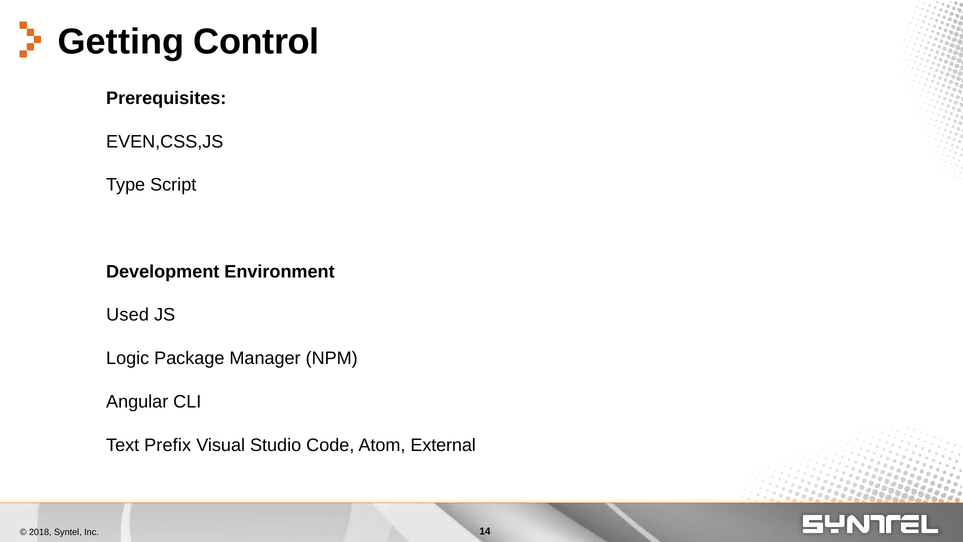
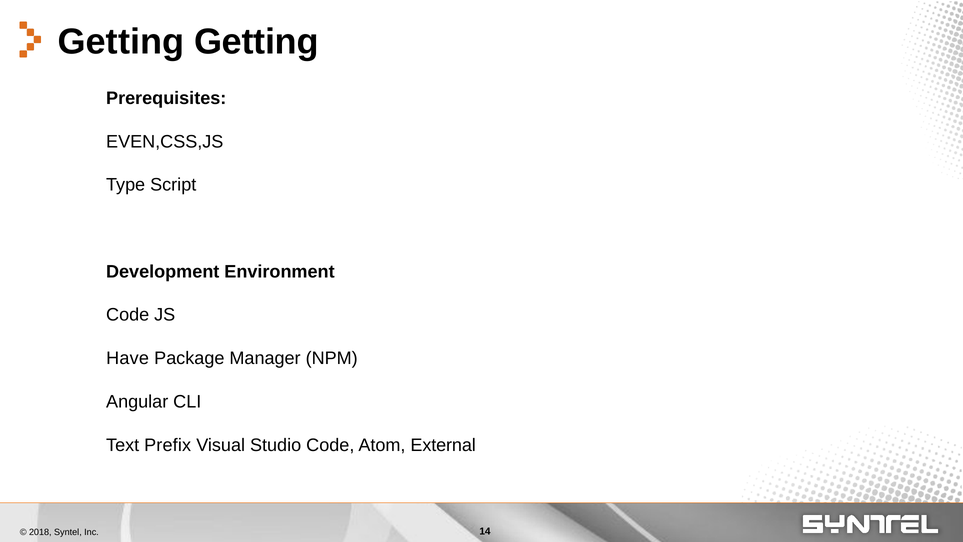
Getting Control: Control -> Getting (256, 42)
Used: Used -> Code (128, 315)
Logic: Logic -> Have (128, 358)
